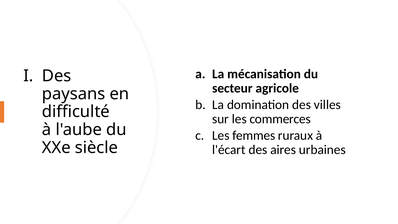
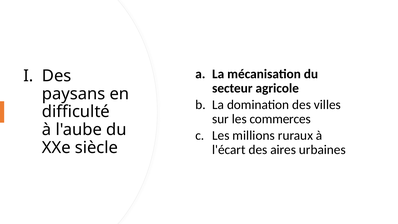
femmes: femmes -> millions (254, 135)
